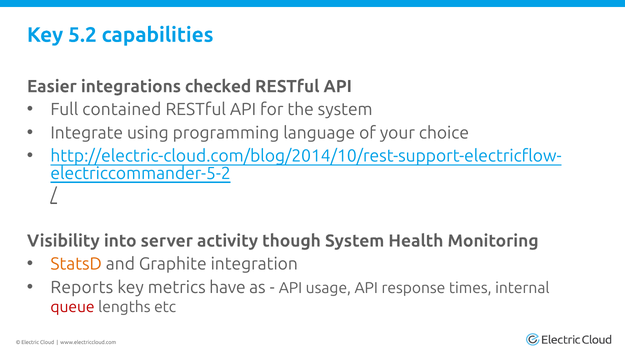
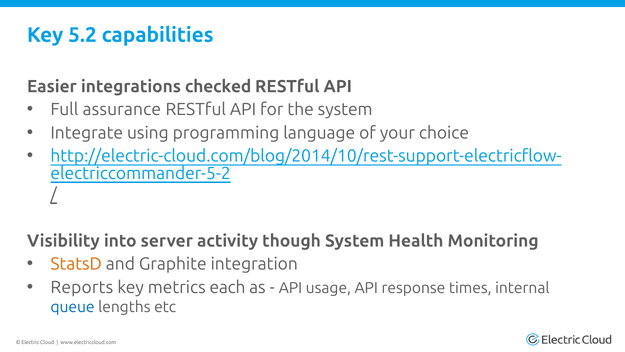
contained: contained -> assurance (122, 110)
have: have -> each (228, 287)
queue colour: red -> blue (73, 307)
